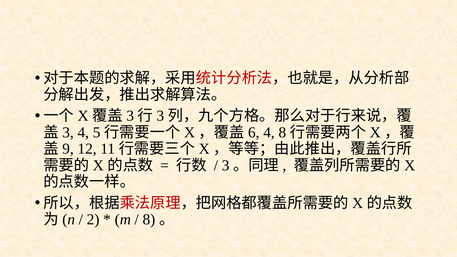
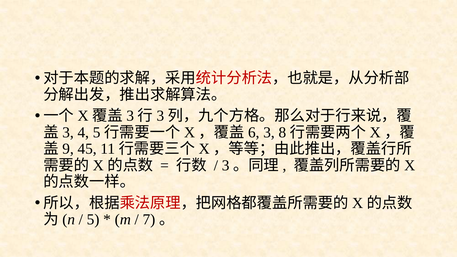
4: 4 -> 3 (269, 132)
12: 12 -> 45 (87, 149)
2: 2 -> 5 (93, 220)
8: 8 -> 7 (149, 220)
